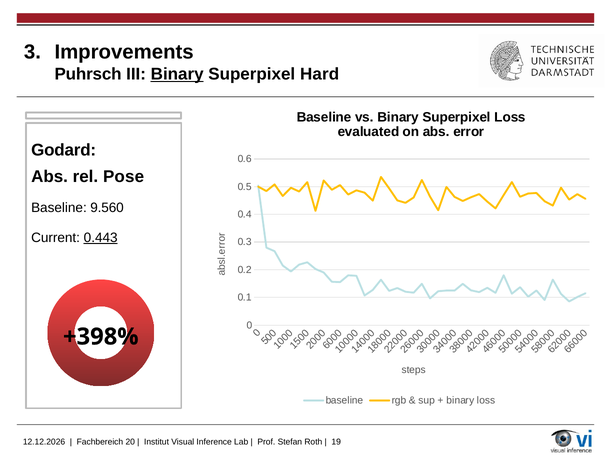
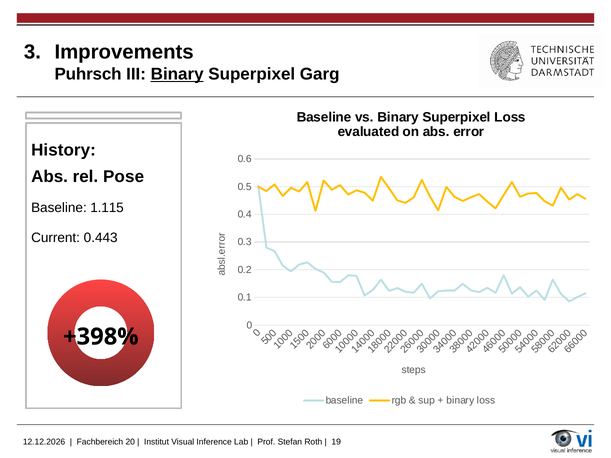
Hard: Hard -> Garg (320, 74)
Godard: Godard -> History (63, 150)
9.560: 9.560 -> 1.115 (107, 208)
0.443 underline: present -> none (101, 238)
